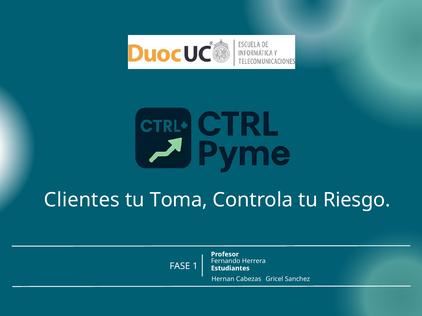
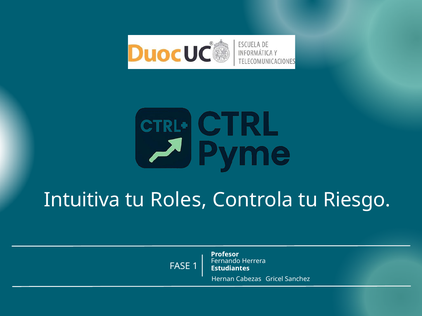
Clientes: Clientes -> Intuitiva (82, 200)
Toma: Toma -> Roles (178, 200)
